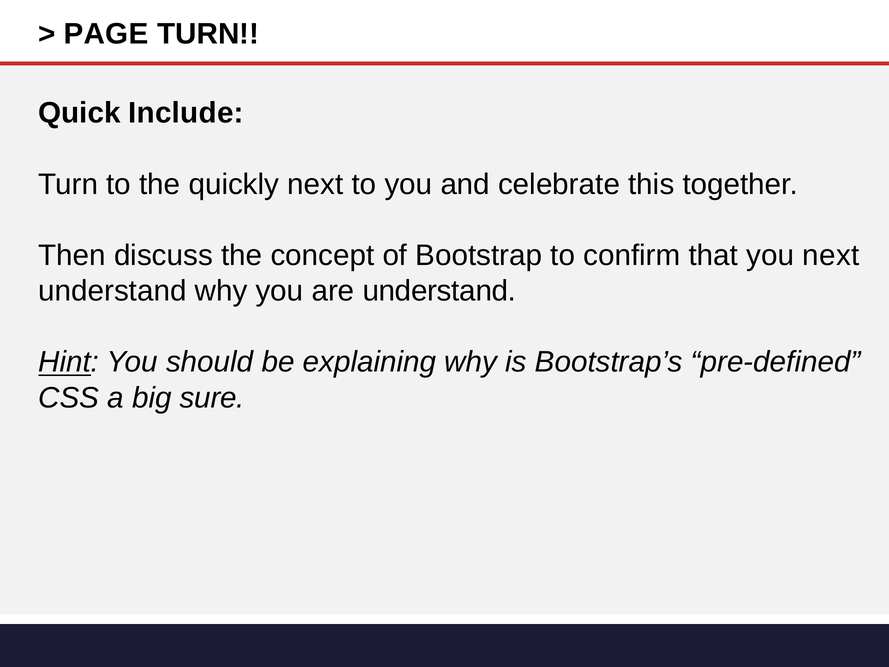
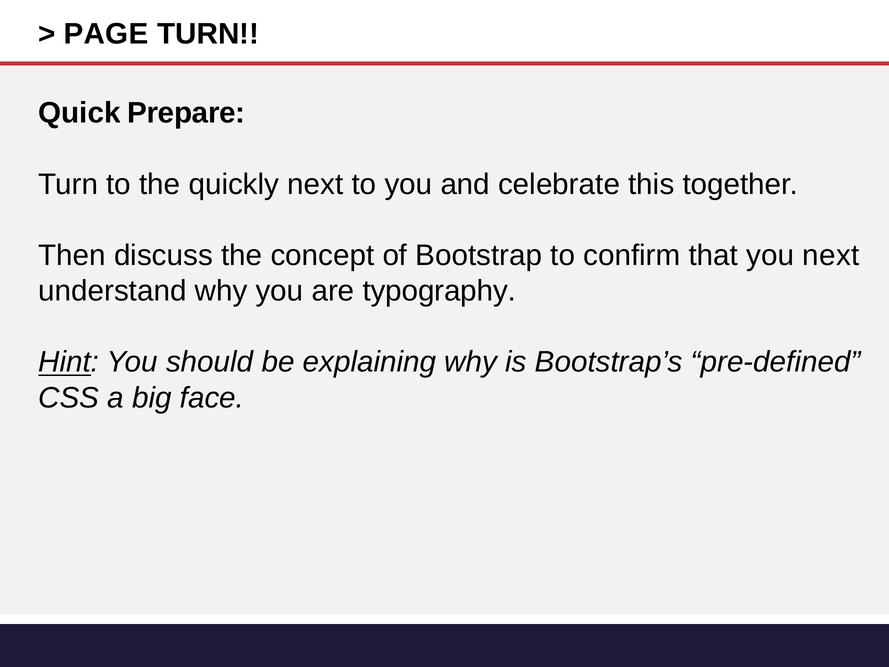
Include: Include -> Prepare (186, 113)
are understand: understand -> typography (439, 291)
sure: sure -> face (212, 398)
